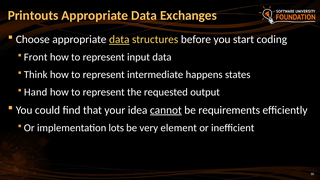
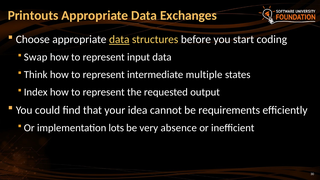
Front: Front -> Swap (36, 57)
happens: happens -> multiple (204, 75)
Hand: Hand -> Index (36, 92)
cannot underline: present -> none (166, 110)
element: element -> absence (179, 128)
